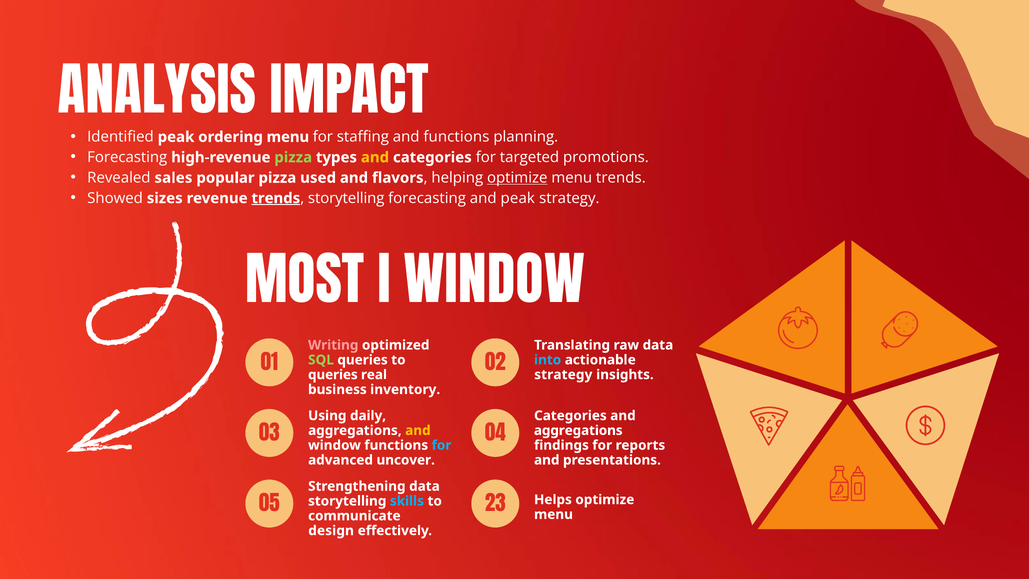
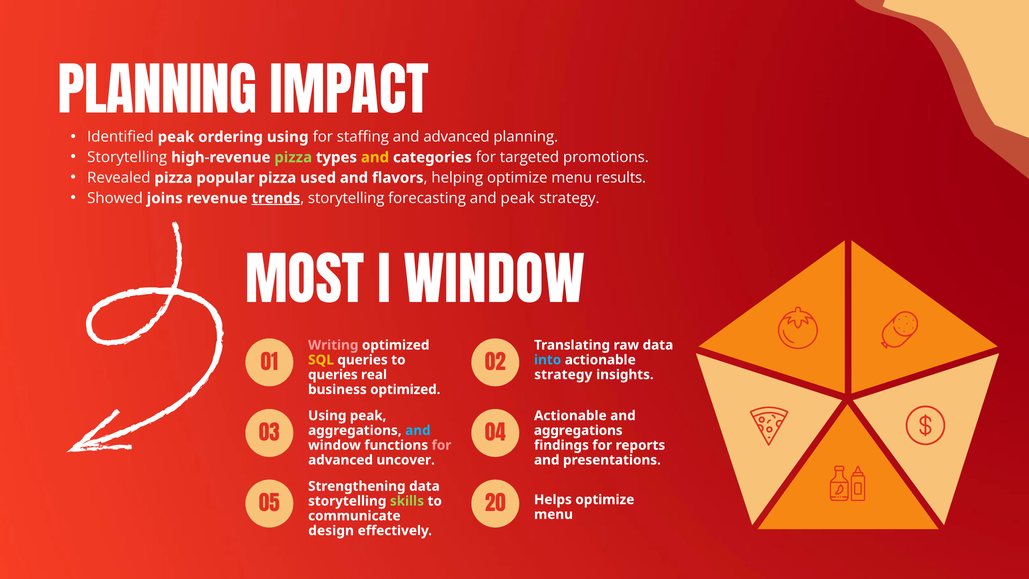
ANALYSIS: ANALYSIS -> PLANNING (157, 94)
ordering menu: menu -> using (288, 137)
and functions: functions -> advanced (457, 137)
Forecasting: Forecasting -> Storytelling (127, 157)
Revealed sales: sales -> pizza (173, 178)
optimize underline: present -> none (517, 178)
menu trends: trends -> results (621, 178)
sizes: sizes -> joins (165, 198)
SQL colour: light green -> yellow (321, 360)
business inventory: inventory -> optimized (405, 389)
Using daily: daily -> peak (368, 416)
Categories: Categories -> Actionable (570, 416)
and colour: yellow -> light blue (418, 430)
for colour: light blue -> pink (442, 445)
23: 23 -> 20 (495, 504)
skills colour: light blue -> light green (407, 501)
